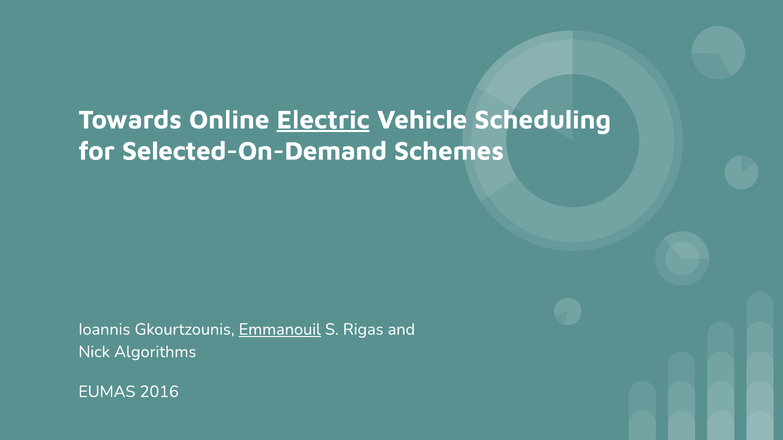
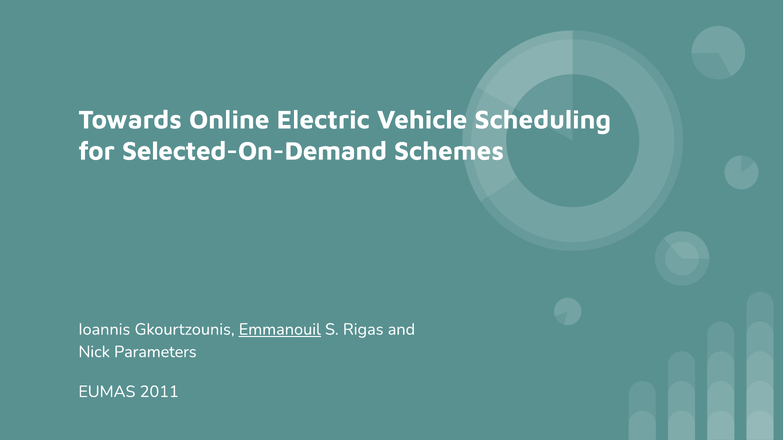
Electric underline: present -> none (323, 120)
Algorithms: Algorithms -> Parameters (155, 352)
2016: 2016 -> 2011 (159, 392)
